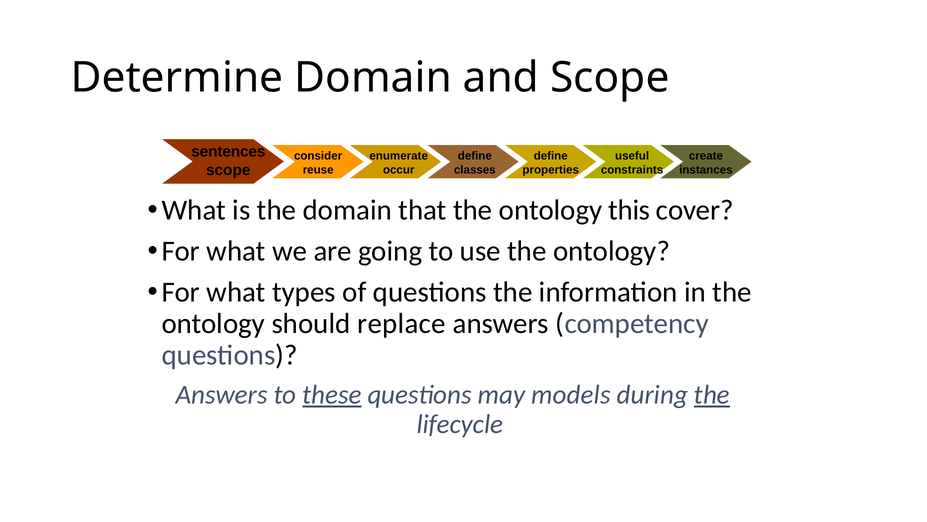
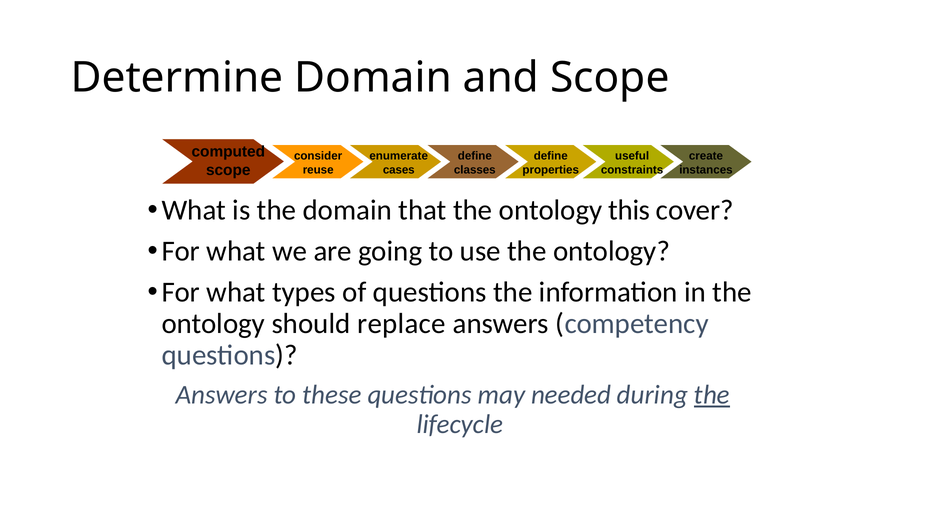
sentences: sentences -> computed (228, 151)
occur: occur -> cases (399, 170)
these underline: present -> none (332, 394)
models: models -> needed (571, 394)
